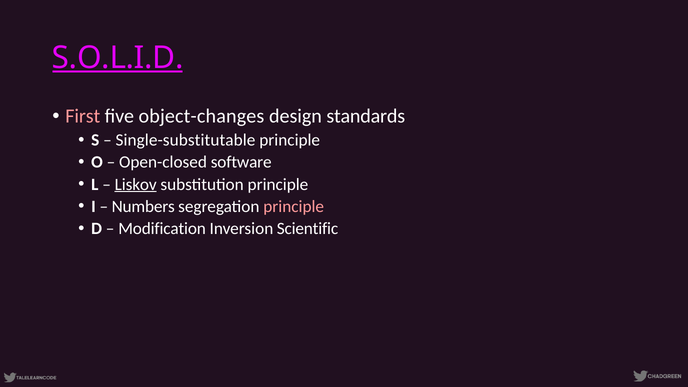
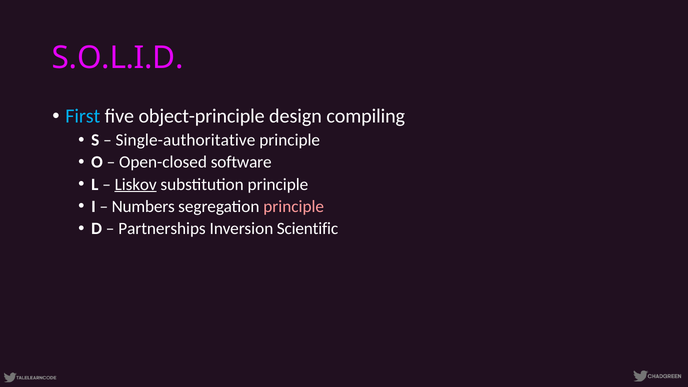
S.O.L.I.D underline: present -> none (118, 58)
First colour: pink -> light blue (83, 116)
object-changes: object-changes -> object-principle (202, 116)
standards: standards -> compiling (366, 116)
Single-substitutable: Single-substitutable -> Single-authoritative (185, 140)
Modification: Modification -> Partnerships (162, 229)
